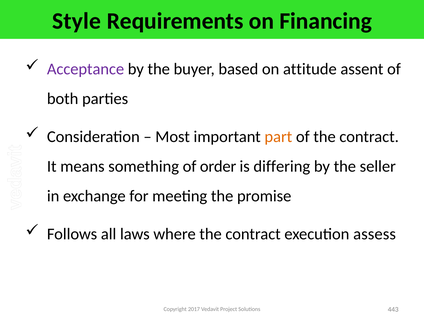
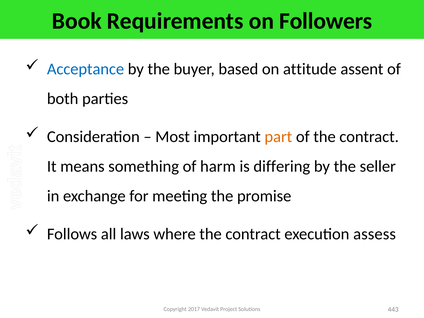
Style: Style -> Book (77, 21)
Financing: Financing -> Followers (326, 21)
Acceptance colour: purple -> blue (86, 69)
order: order -> harm (218, 166)
